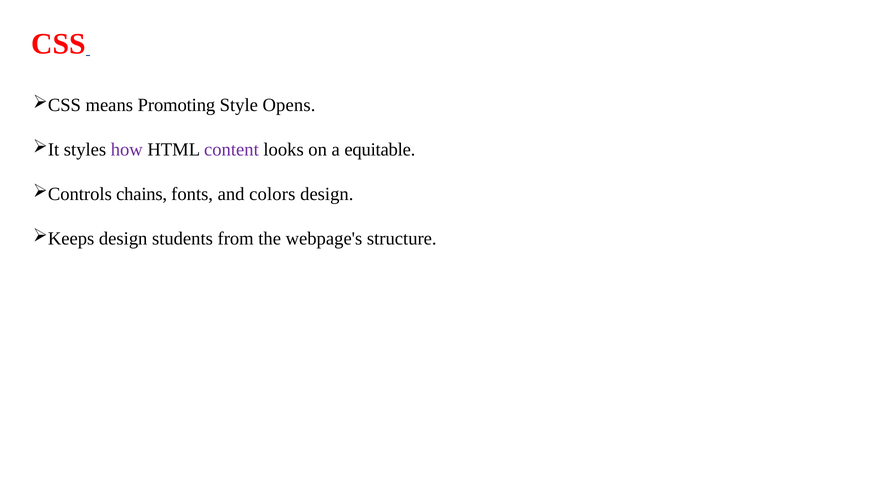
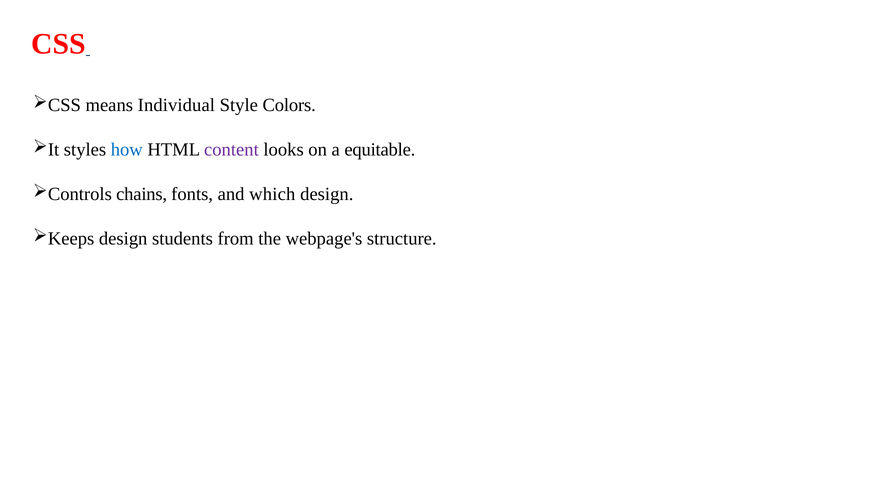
Promoting: Promoting -> Individual (176, 105)
Opens: Opens -> Colors (289, 105)
how colour: purple -> blue (127, 150)
colors: colors -> which (272, 194)
